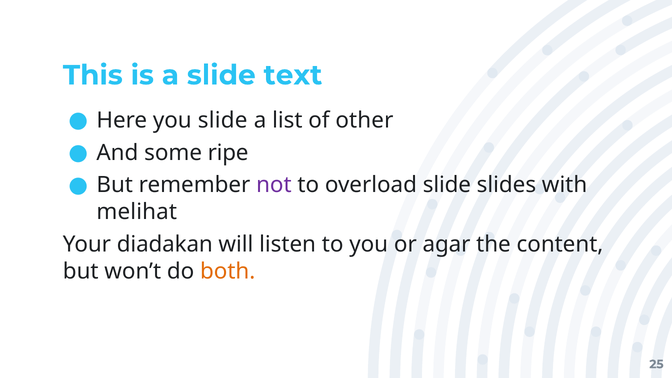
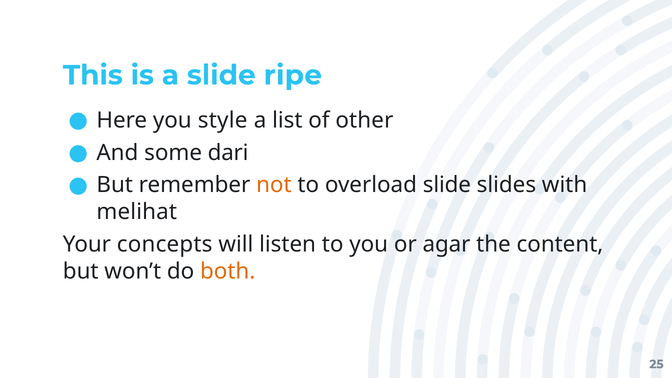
text: text -> ripe (293, 75)
you slide: slide -> style (223, 120)
ripe: ripe -> dari (228, 153)
not colour: purple -> orange (274, 185)
diadakan: diadakan -> concepts (165, 244)
